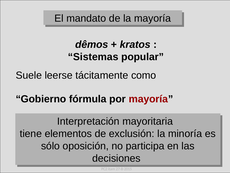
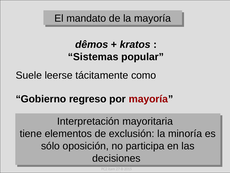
fórmula: fórmula -> regreso (88, 99)
